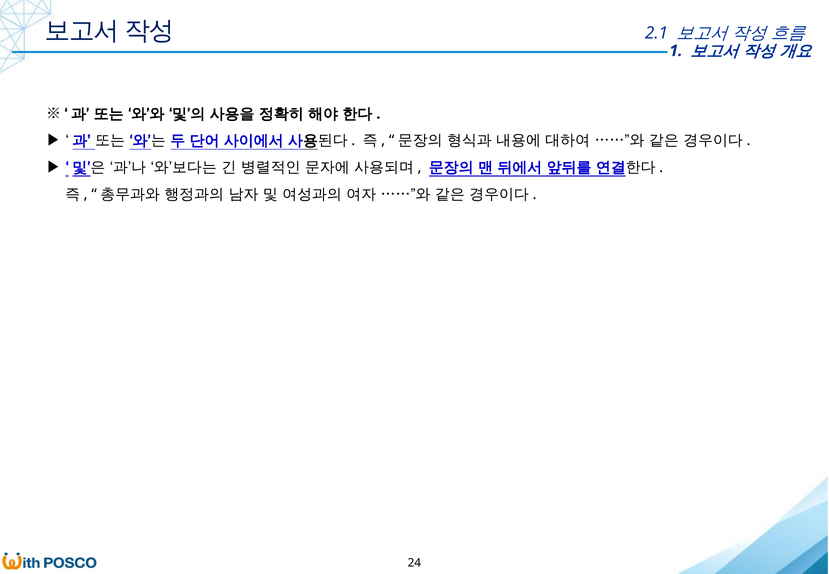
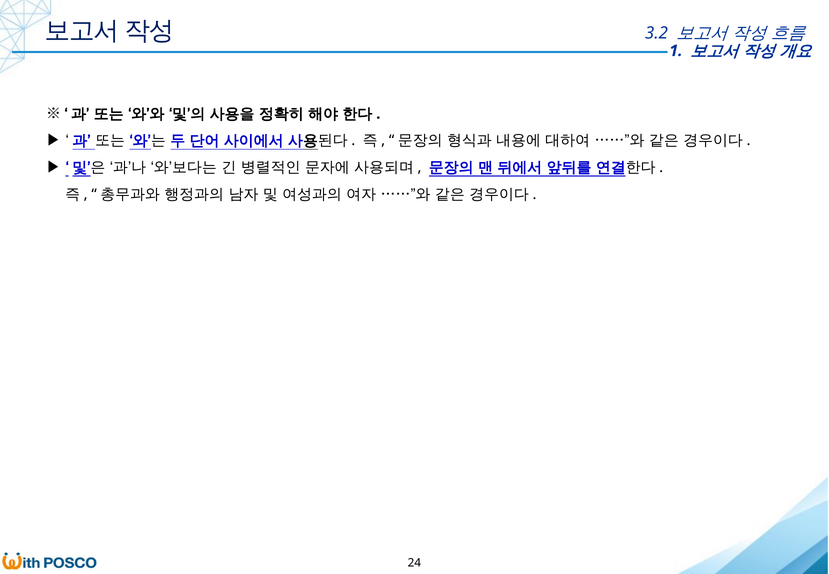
2.1: 2.1 -> 3.2 (656, 33)
